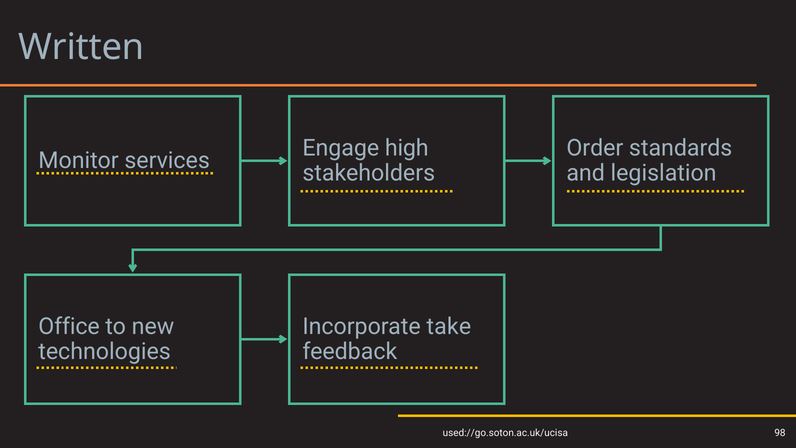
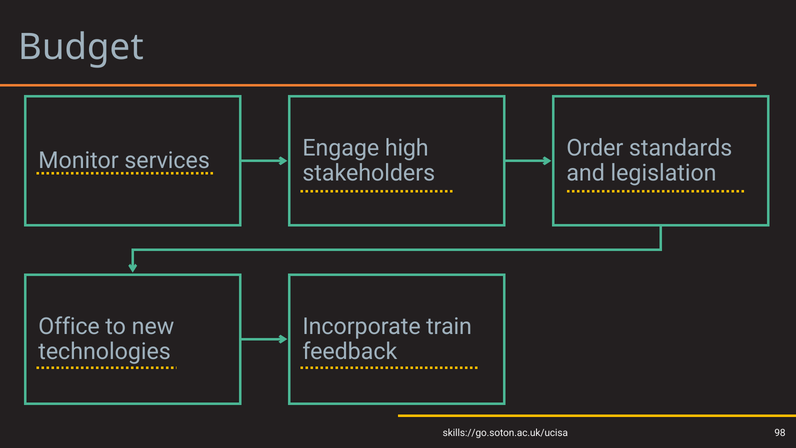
Written: Written -> Budget (81, 47)
take: take -> train (449, 326)
used://go.soton.ac.uk/ucisa: used://go.soton.ac.uk/ucisa -> skills://go.soton.ac.uk/ucisa (505, 433)
